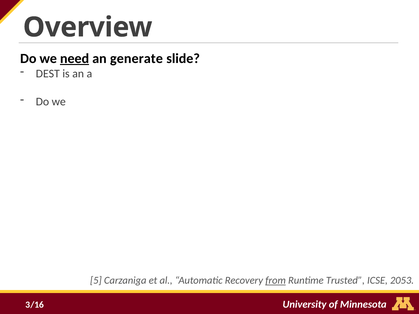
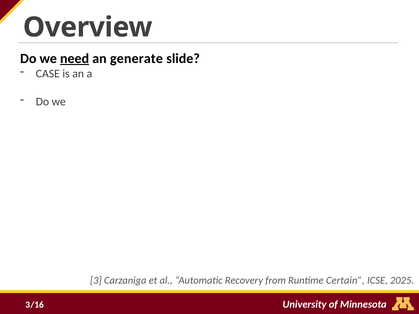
DEST: DEST -> CASE (48, 74)
5: 5 -> 3 (96, 281)
from underline: present -> none (276, 281)
Trusted: Trusted -> Certain (345, 281)
2053: 2053 -> 2025 (402, 281)
